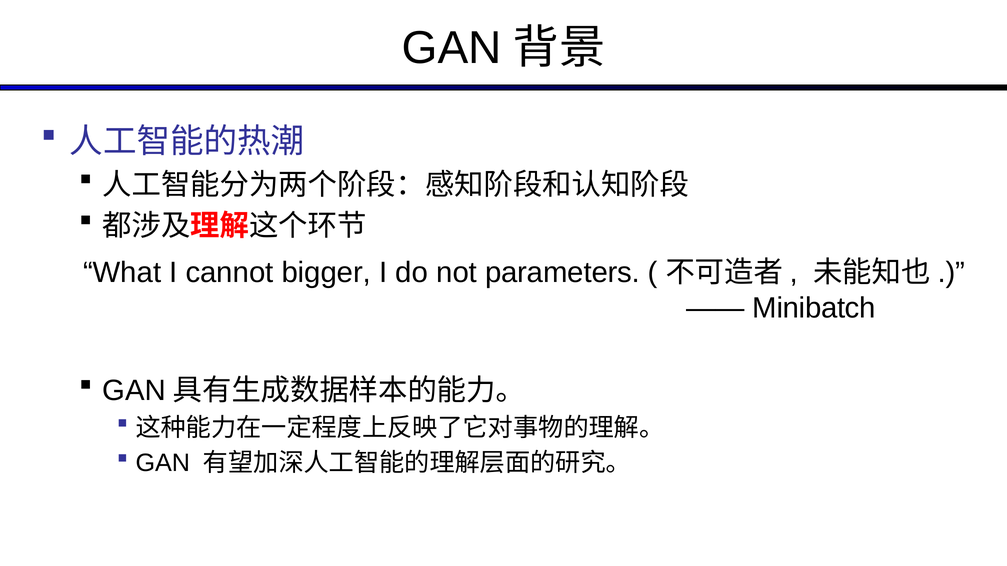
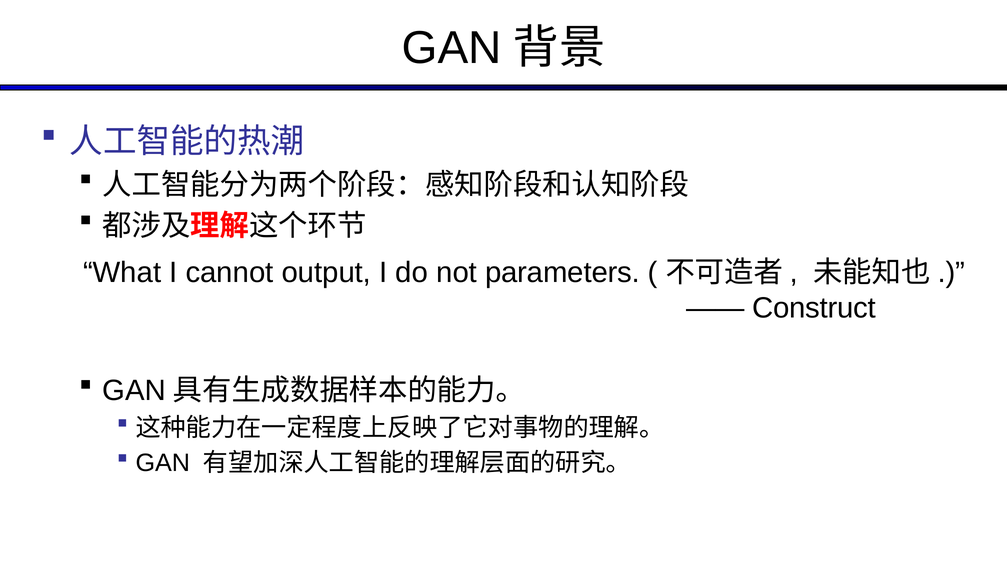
bigger: bigger -> output (326, 273)
Minibatch: Minibatch -> Construct (814, 308)
